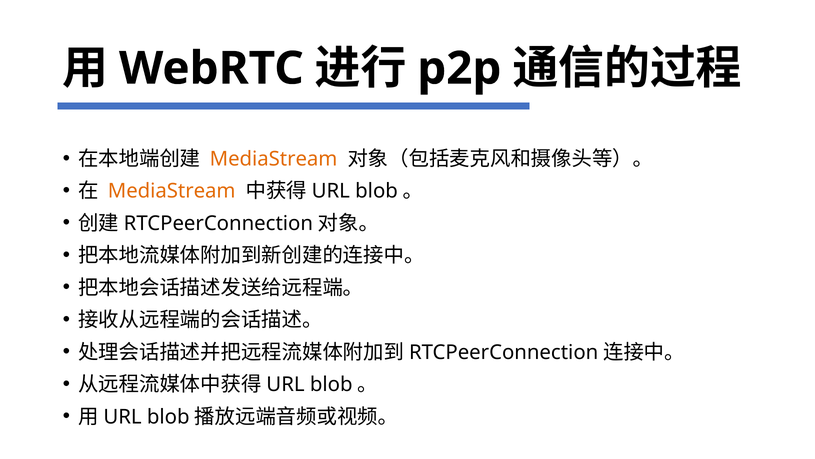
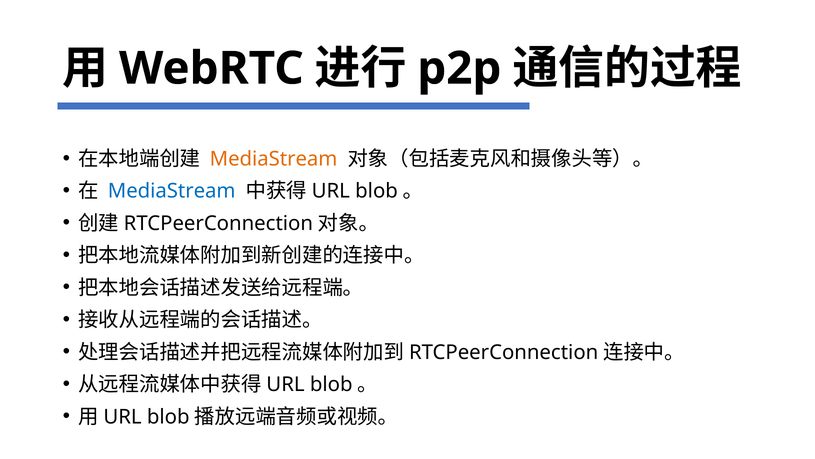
MediaStream colour: orange -> blue (172, 191)
